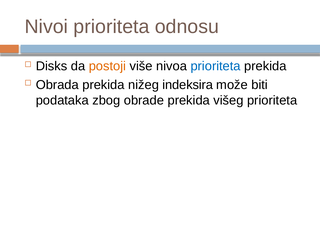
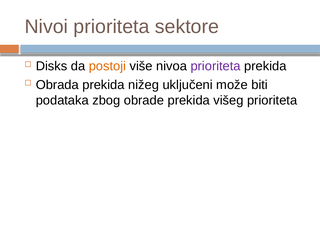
odnosu: odnosu -> sektore (187, 27)
prioriteta colour: blue -> purple (216, 66)
indeksira: indeksira -> uključeni (188, 85)
